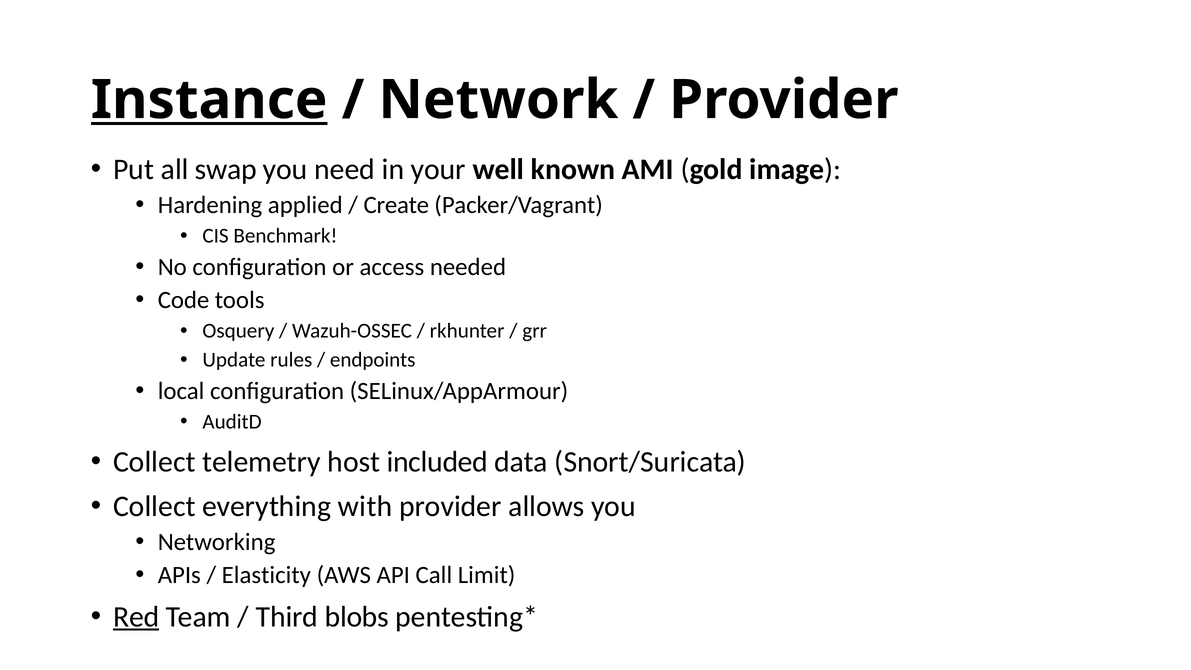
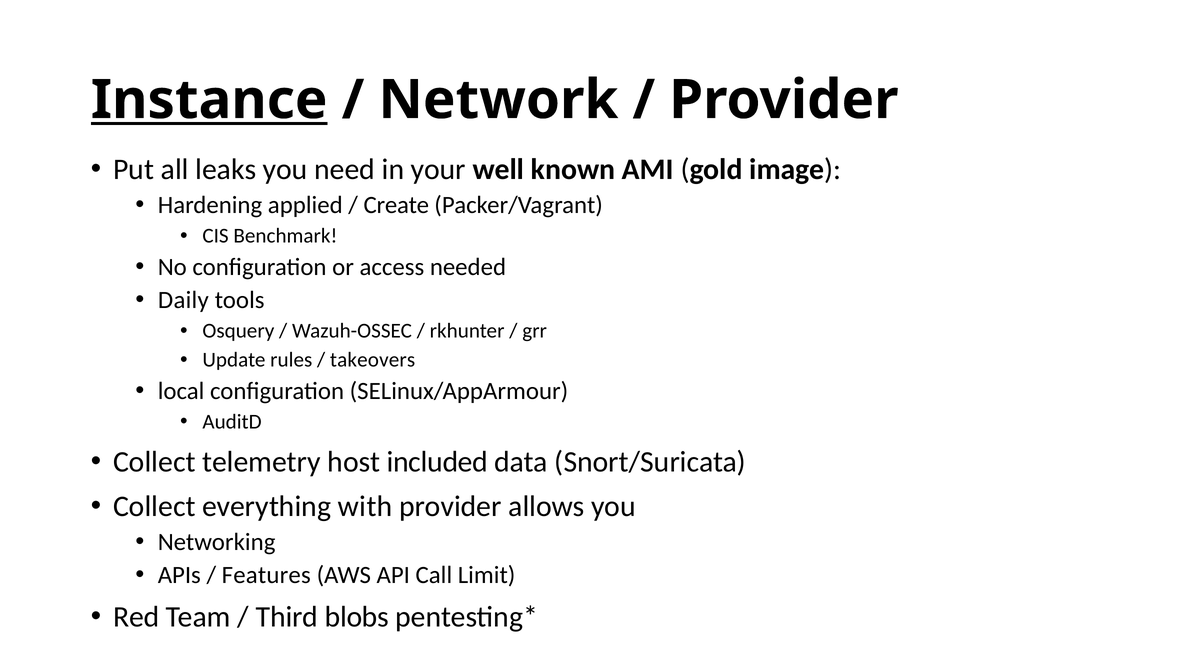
swap: swap -> leaks (226, 169)
Code: Code -> Daily (183, 300)
endpoints: endpoints -> takeovers (373, 360)
Elasticity: Elasticity -> Features (266, 575)
Red underline: present -> none (136, 617)
